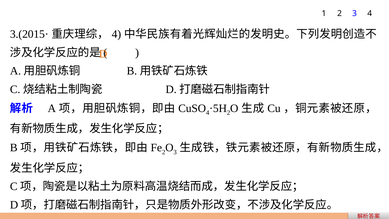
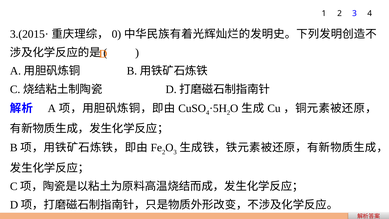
4: 4 -> 0 (116, 34)
